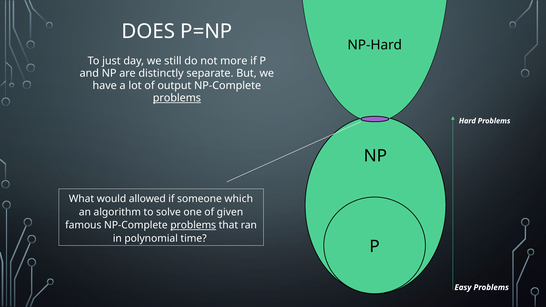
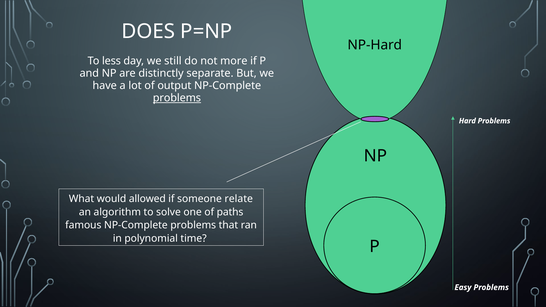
just: just -> less (111, 61)
which: which -> relate (239, 199)
given: given -> paths (230, 212)
problems underline: present -> none (193, 225)
